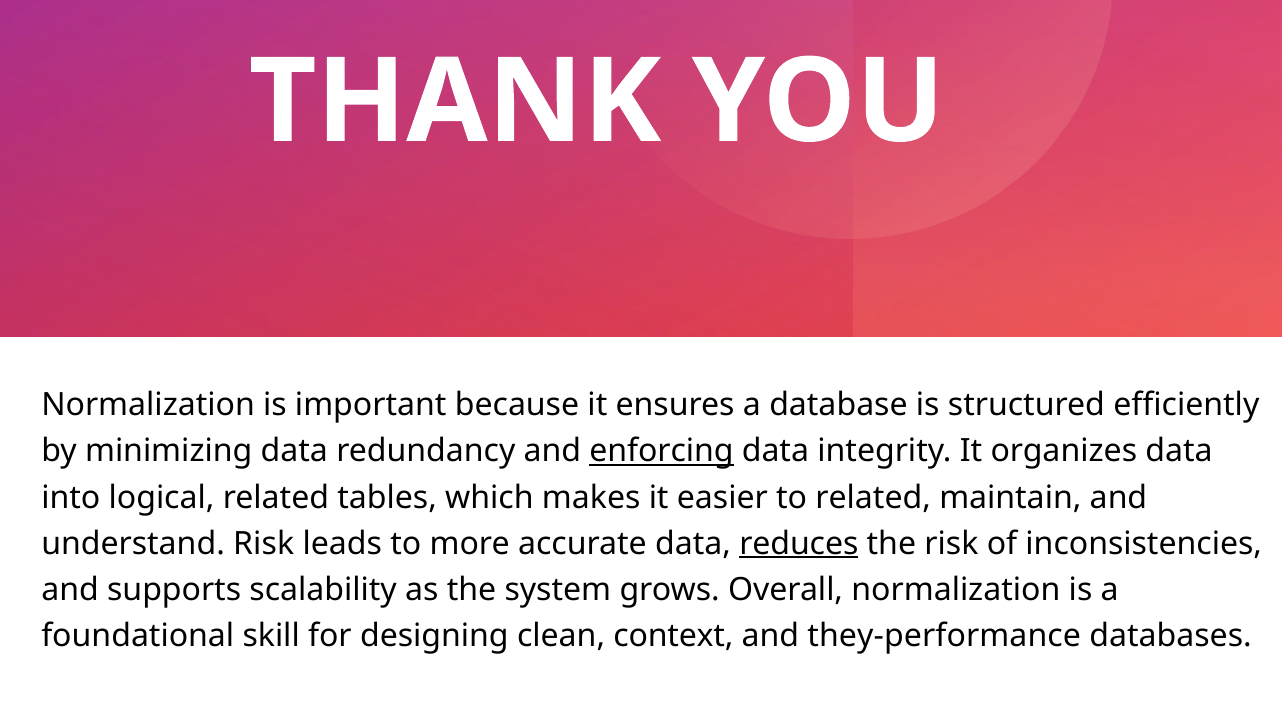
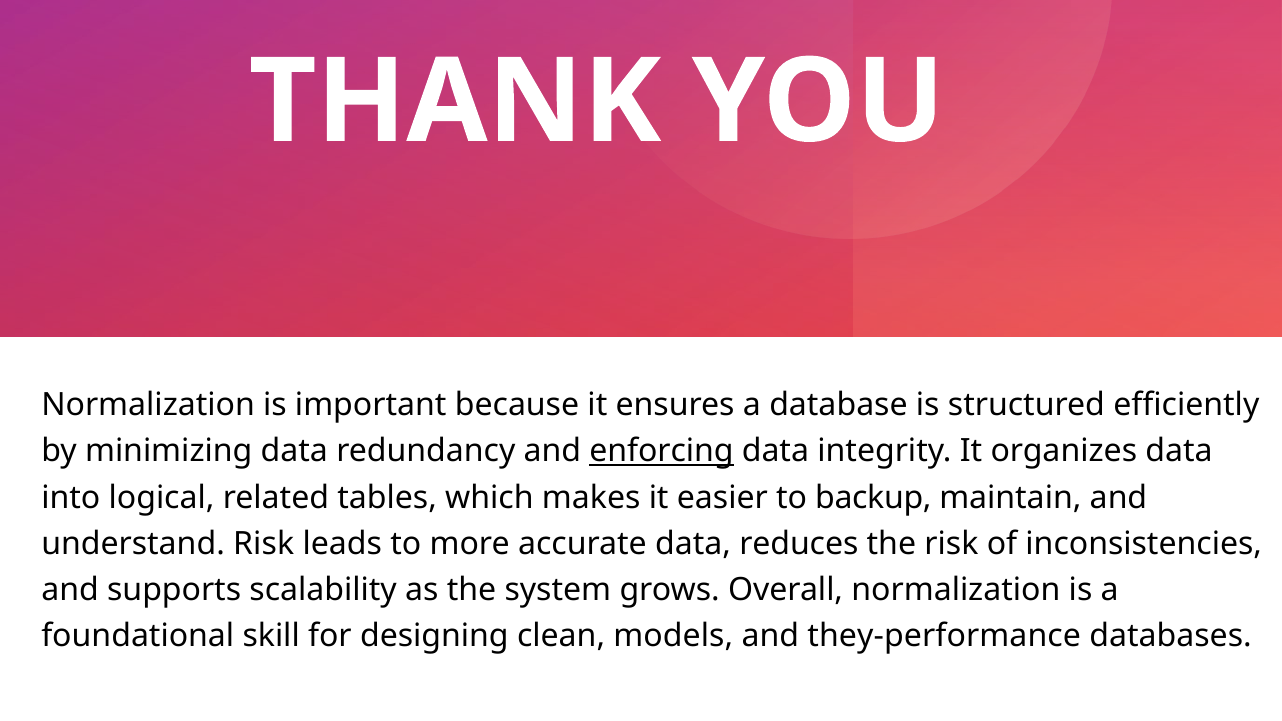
to related: related -> backup (873, 498)
reduces underline: present -> none (799, 544)
context: context -> models (673, 636)
